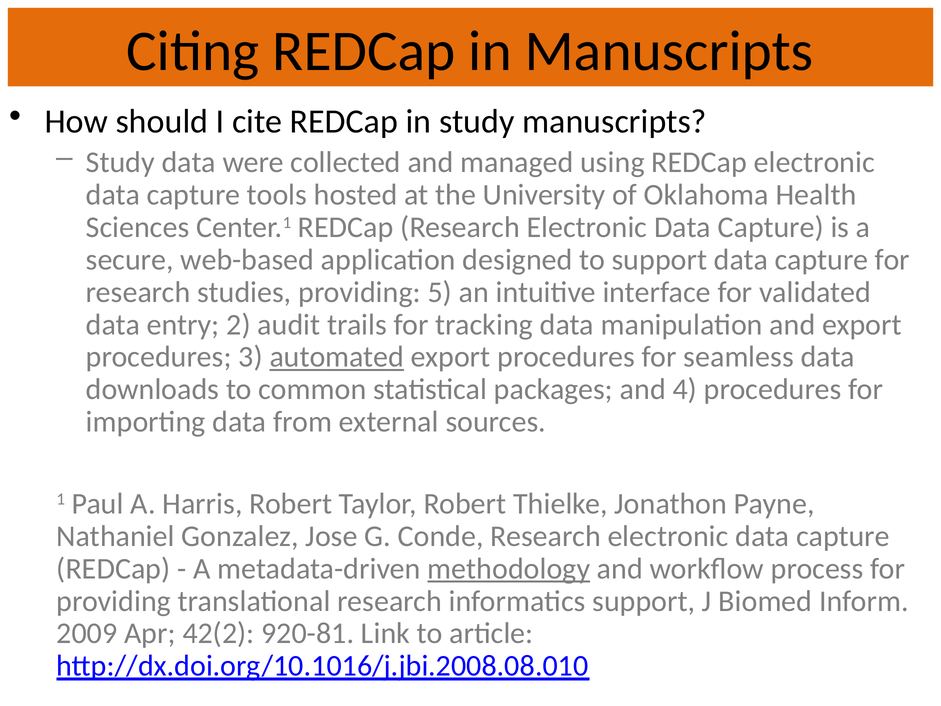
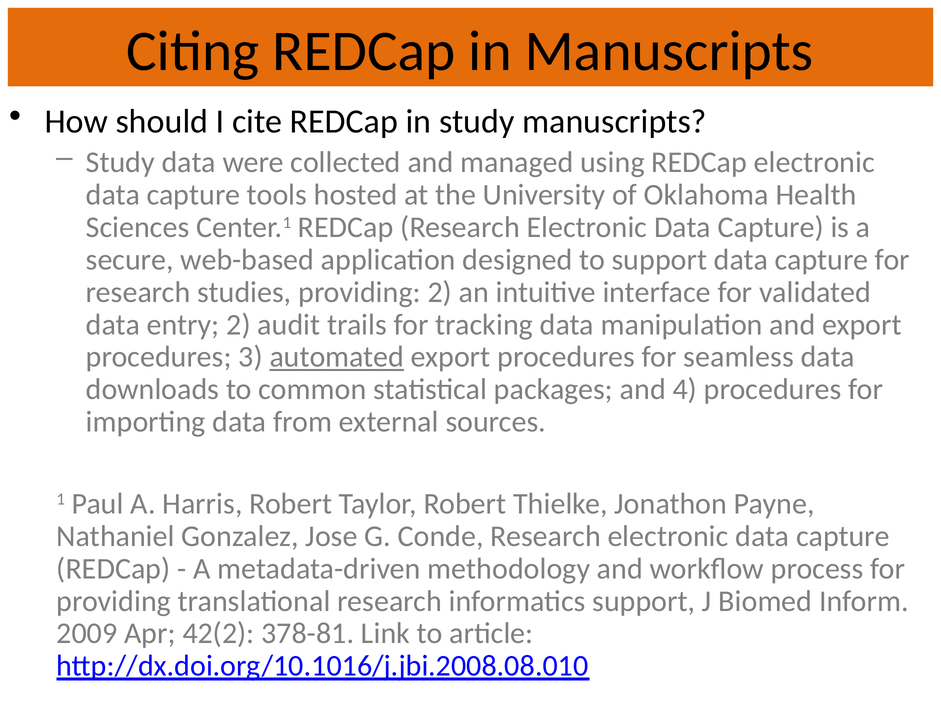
providing 5: 5 -> 2 (440, 292)
methodology underline: present -> none (509, 568)
920-81: 920-81 -> 378-81 (308, 633)
